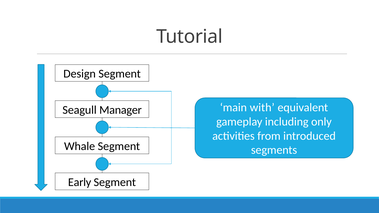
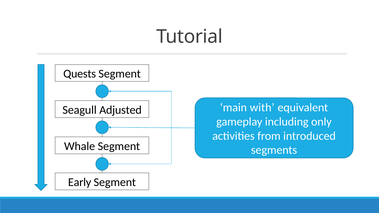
Design: Design -> Quests (80, 74)
Manager: Manager -> Adjusted (121, 110)
